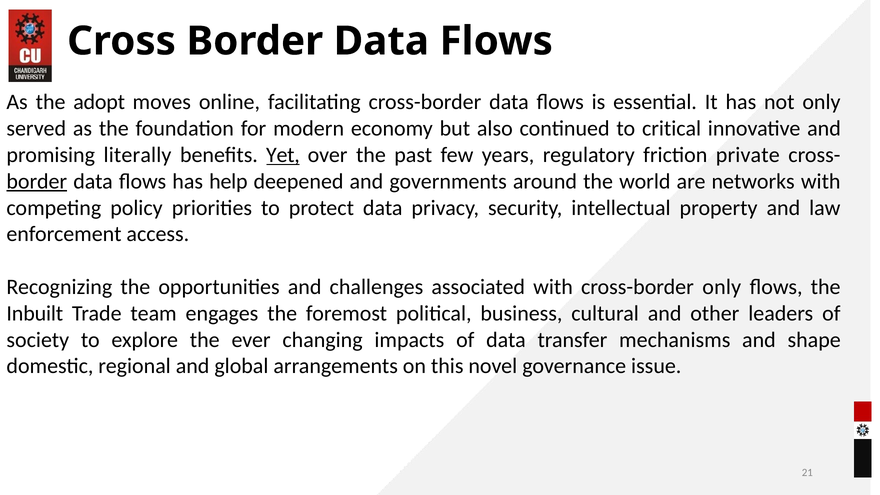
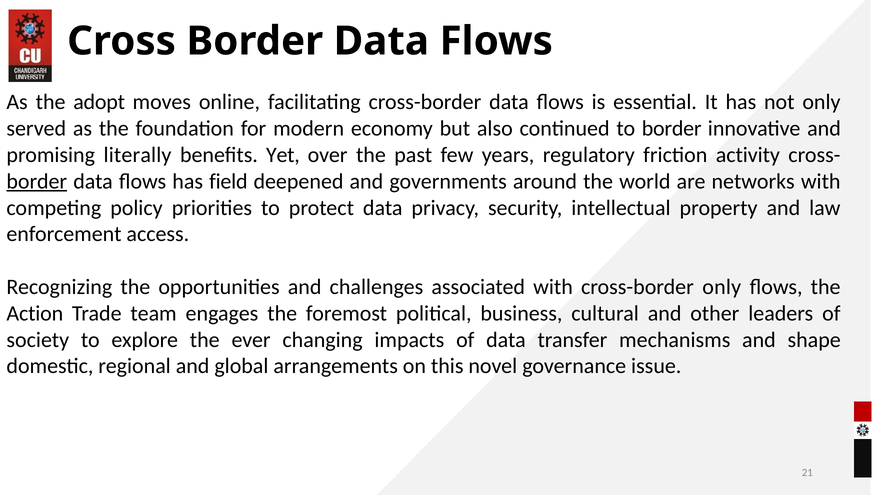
to critical: critical -> border (672, 129)
Yet underline: present -> none (283, 155)
private: private -> activity (748, 155)
help: help -> field (228, 181)
Inbuilt: Inbuilt -> Action (35, 313)
